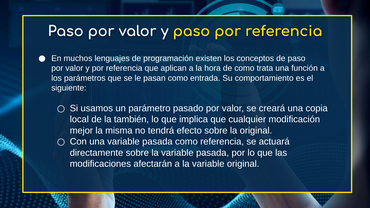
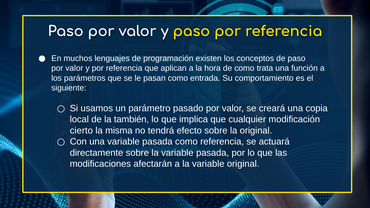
mejor: mejor -> cierto (81, 131)
